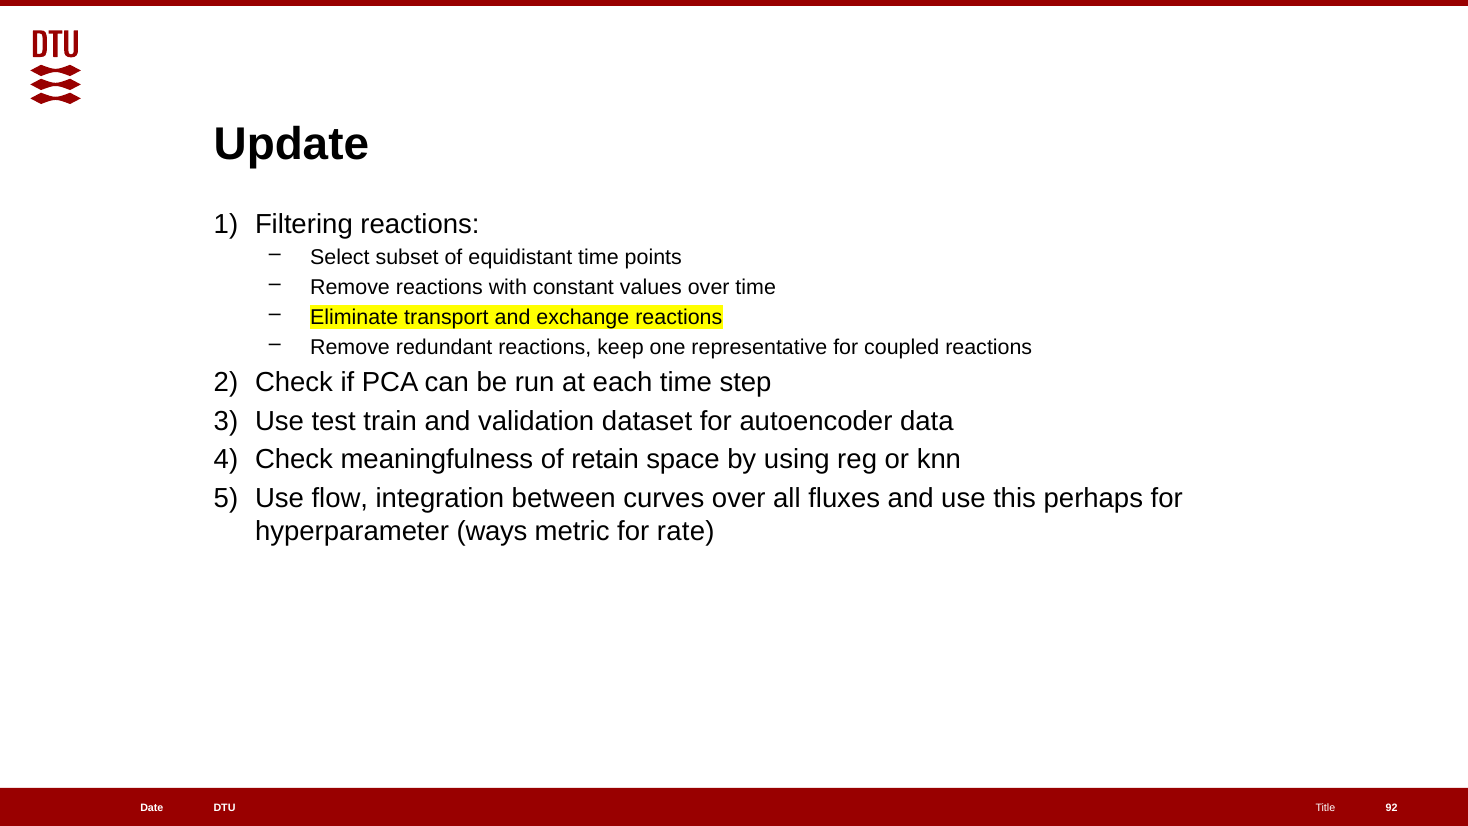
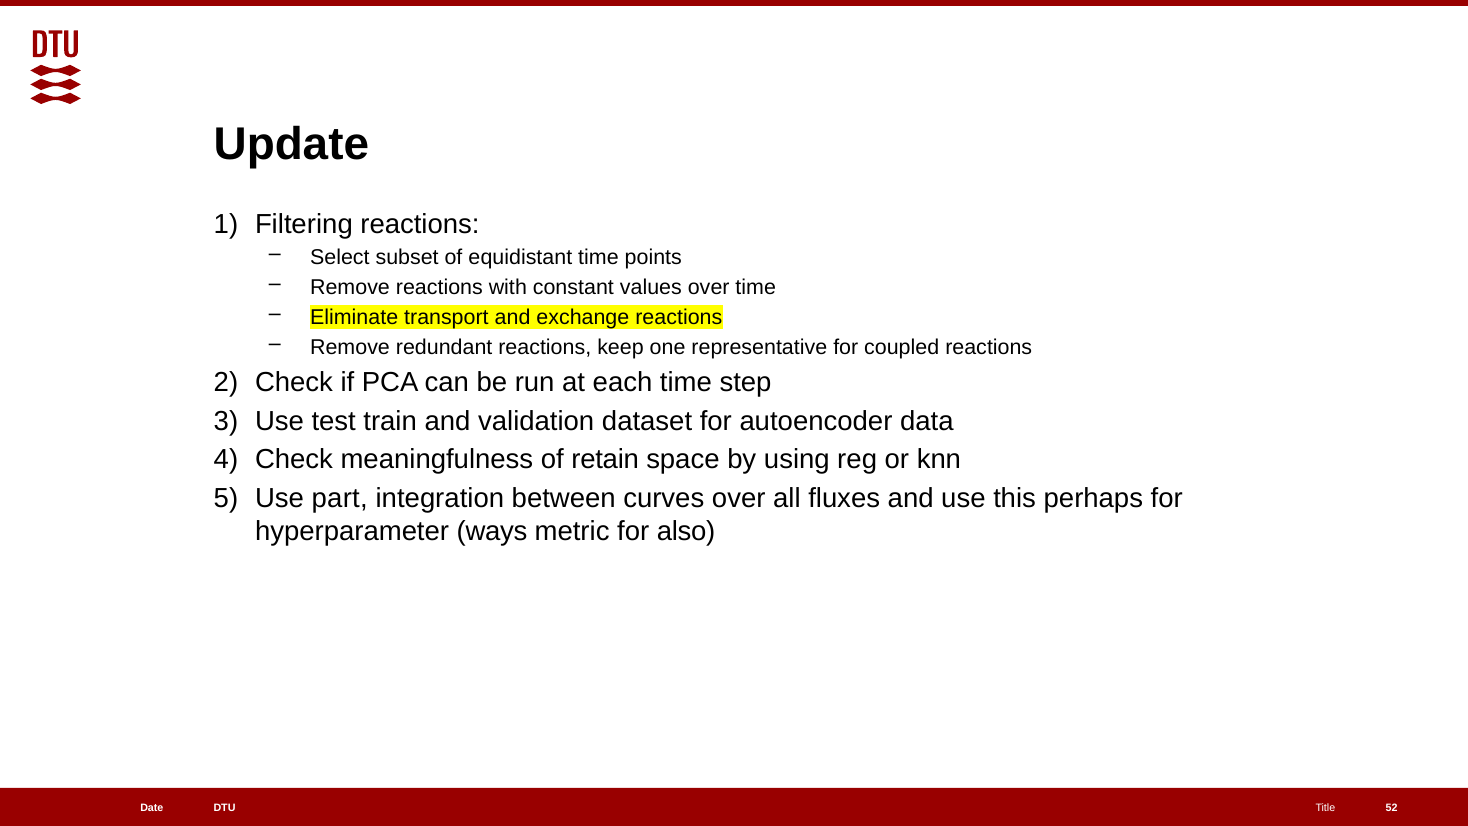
flow: flow -> part (340, 498)
rate: rate -> also (686, 531)
92: 92 -> 52 (1392, 808)
